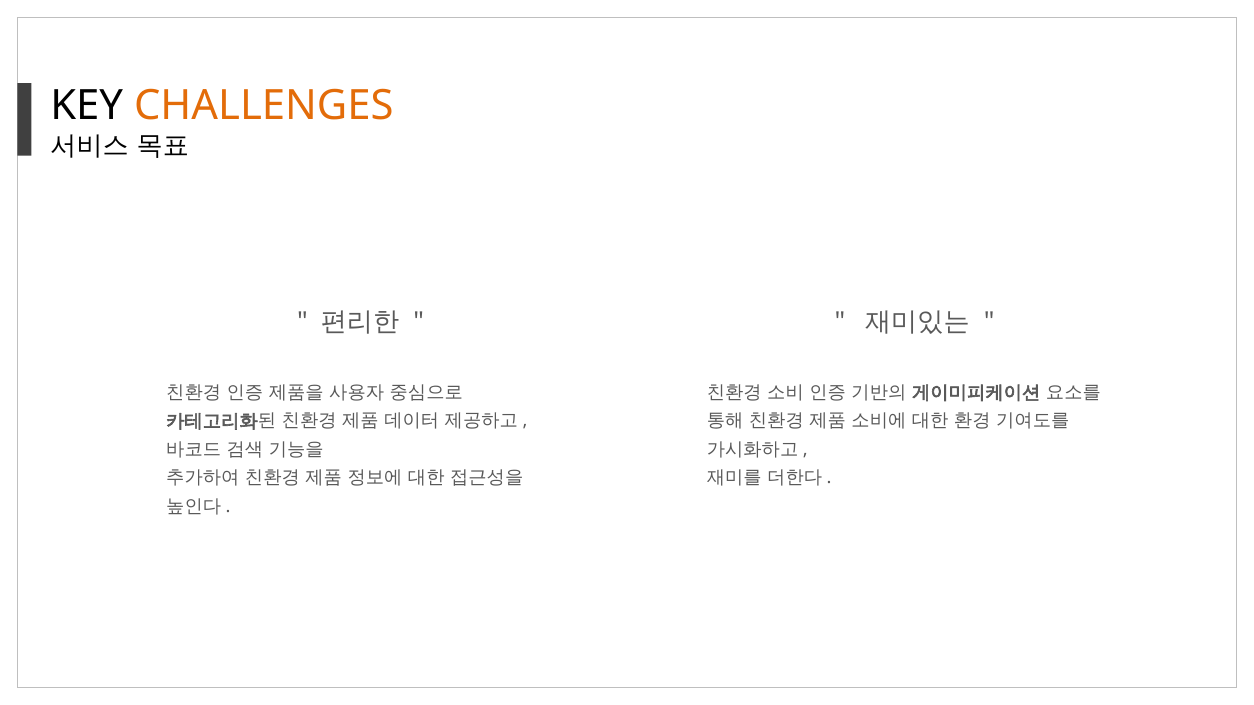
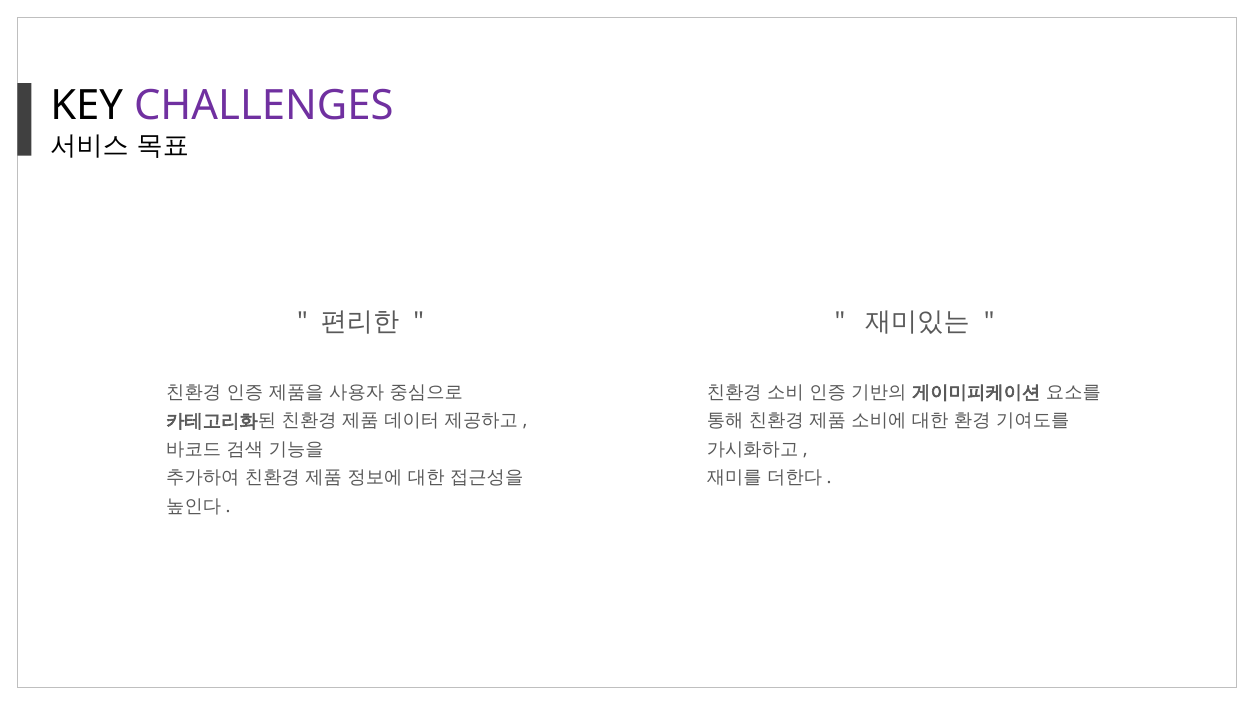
CHALLENGES colour: orange -> purple (264, 106)
